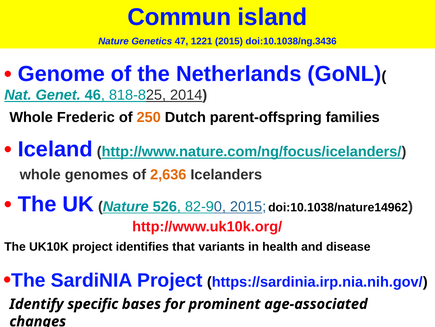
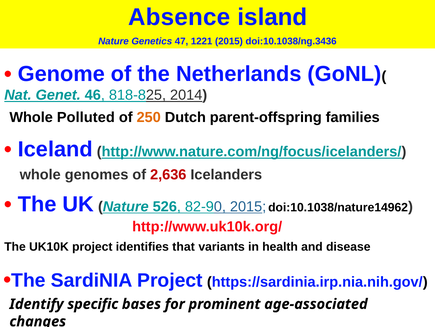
Commun: Commun -> Absence (179, 17)
Frederic: Frederic -> Polluted (86, 117)
2,636 colour: orange -> red (168, 174)
